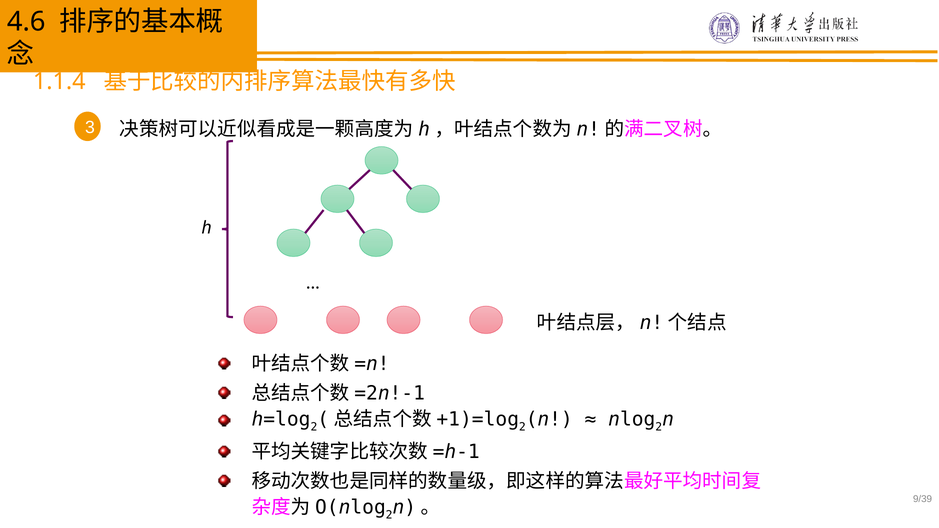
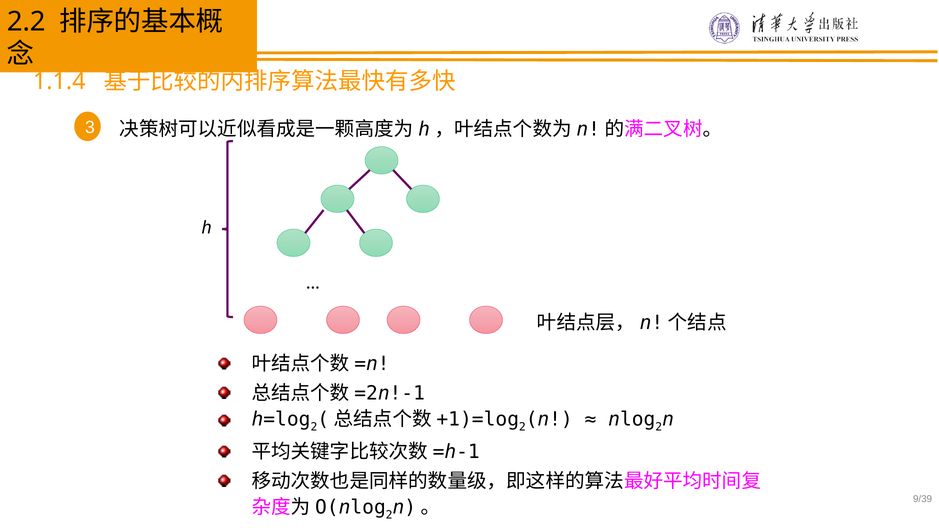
4.6: 4.6 -> 2.2 (26, 21)
